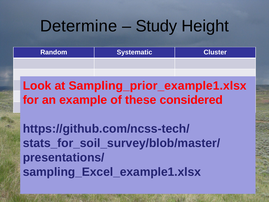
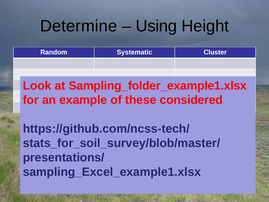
Study: Study -> Using (156, 26)
Sampling_prior_example1.xlsx: Sampling_prior_example1.xlsx -> Sampling_folder_example1.xlsx (158, 86)
